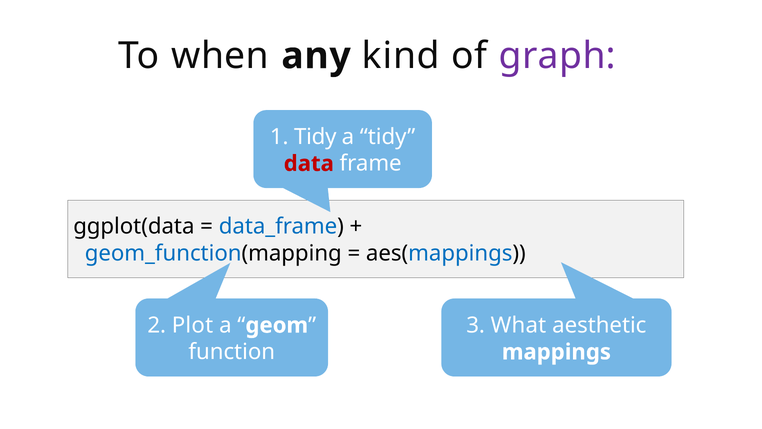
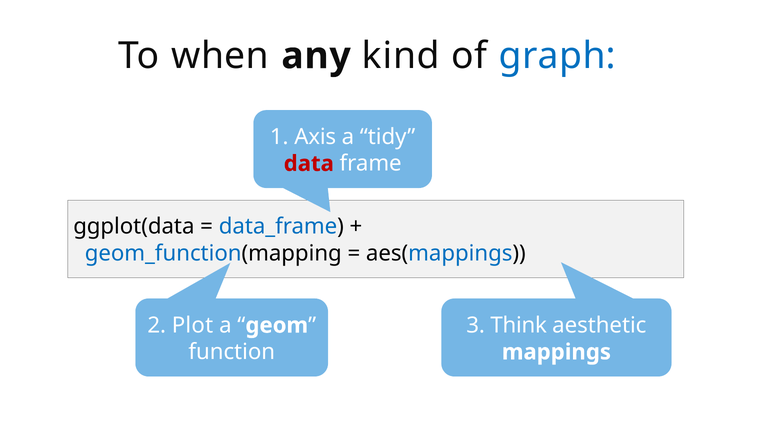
graph colour: purple -> blue (557, 56)
1 Tidy: Tidy -> Axis (315, 137)
What: What -> Think (519, 325)
